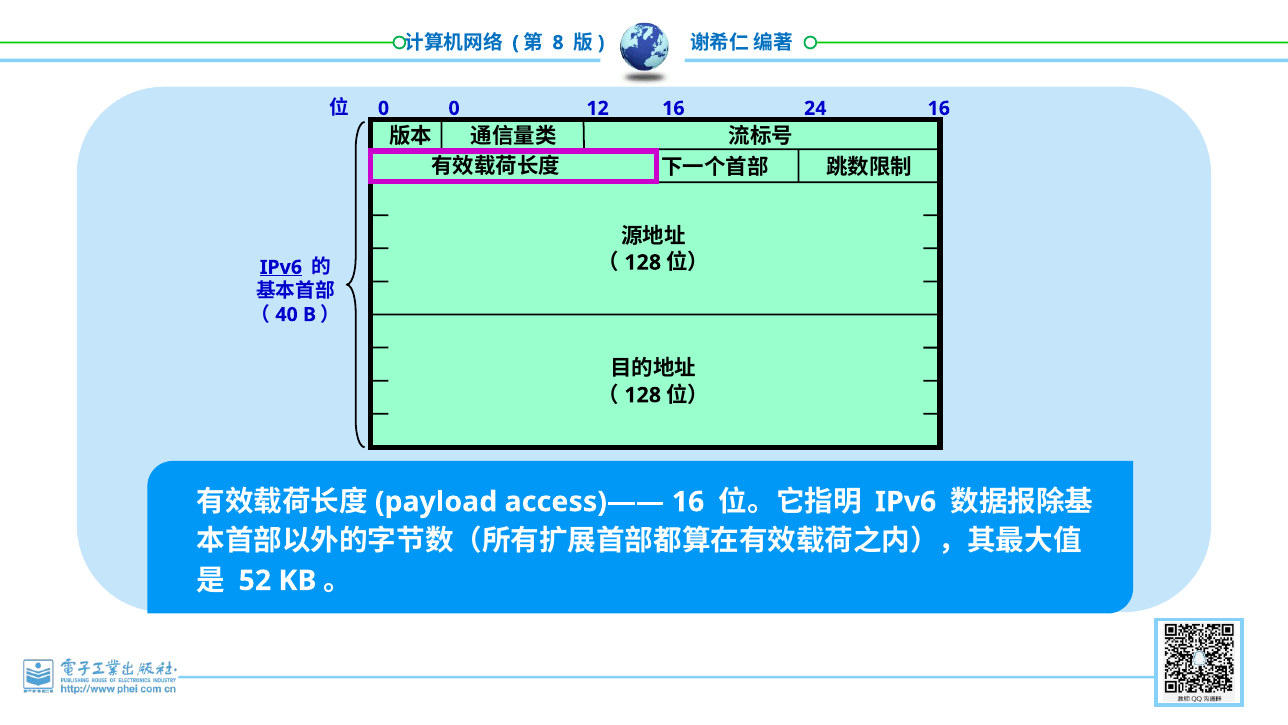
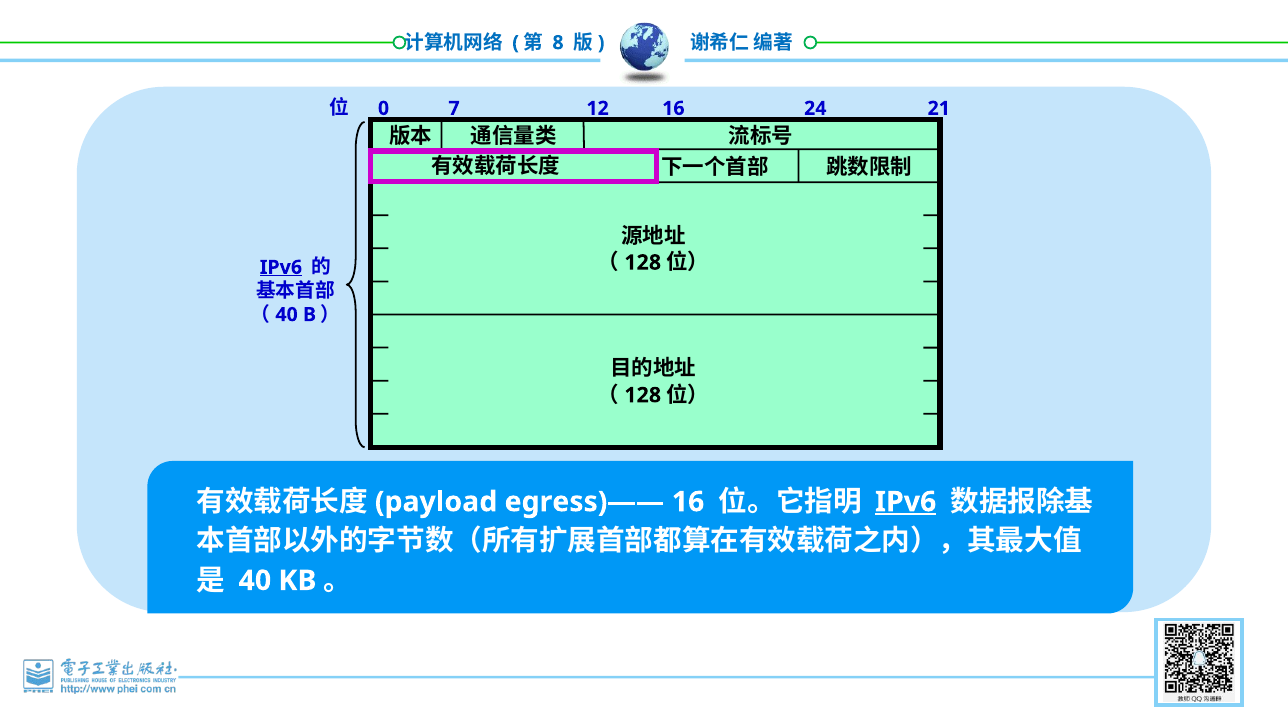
0 0: 0 -> 7 (454, 108)
16 16: 16 -> 21 (939, 108)
access)——: access)—— -> egress)—— (585, 502)
IPv6 underline: none -> present (906, 502)
52: 52 -> 40 (255, 580)
